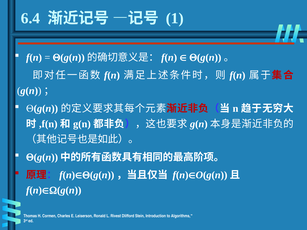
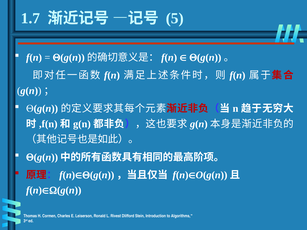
6.4: 6.4 -> 1.7 (31, 18)
1: 1 -> 5 (175, 18)
